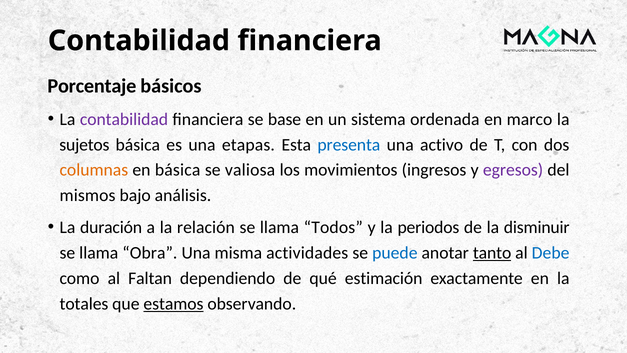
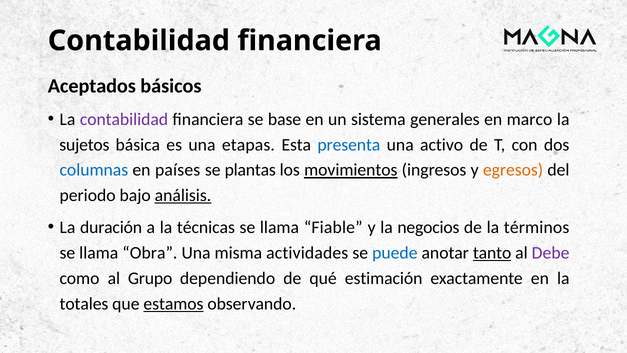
Porcentaje: Porcentaje -> Aceptados (92, 86)
ordenada: ordenada -> generales (445, 119)
columnas colour: orange -> blue (94, 170)
en básica: básica -> países (178, 170)
valiosa: valiosa -> plantas (250, 170)
movimientos underline: none -> present (351, 170)
egresos colour: purple -> orange (513, 170)
mismos: mismos -> periodo (88, 195)
análisis underline: none -> present (183, 195)
relación: relación -> técnicas (206, 227)
Todos: Todos -> Fiable (333, 227)
periodos: periodos -> negocios (428, 227)
disminuir: disminuir -> términos (537, 227)
Debe colour: blue -> purple (551, 253)
Faltan: Faltan -> Grupo (150, 278)
